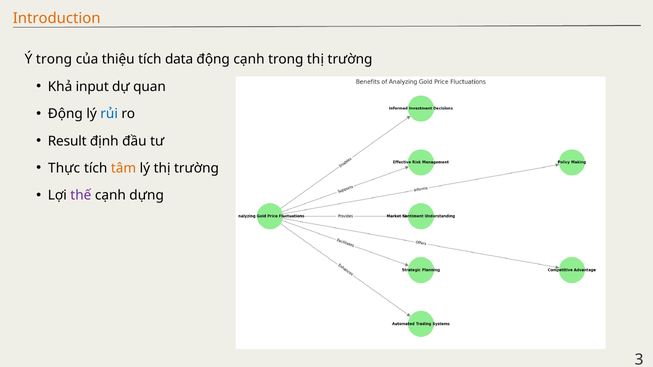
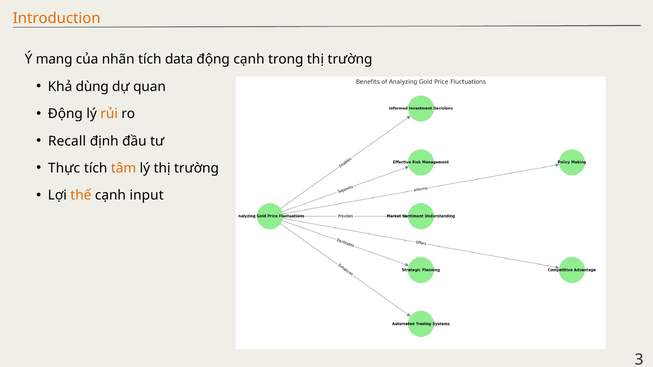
Ý trong: trong -> mang (54, 60)
thiệu: thiệu -> nhãn (118, 60)
input: input -> dùng (92, 87)
rủi colour: blue -> orange (109, 114)
Result: Result -> Recall (67, 141)
thế colour: purple -> orange (81, 196)
dựng: dựng -> input (147, 196)
